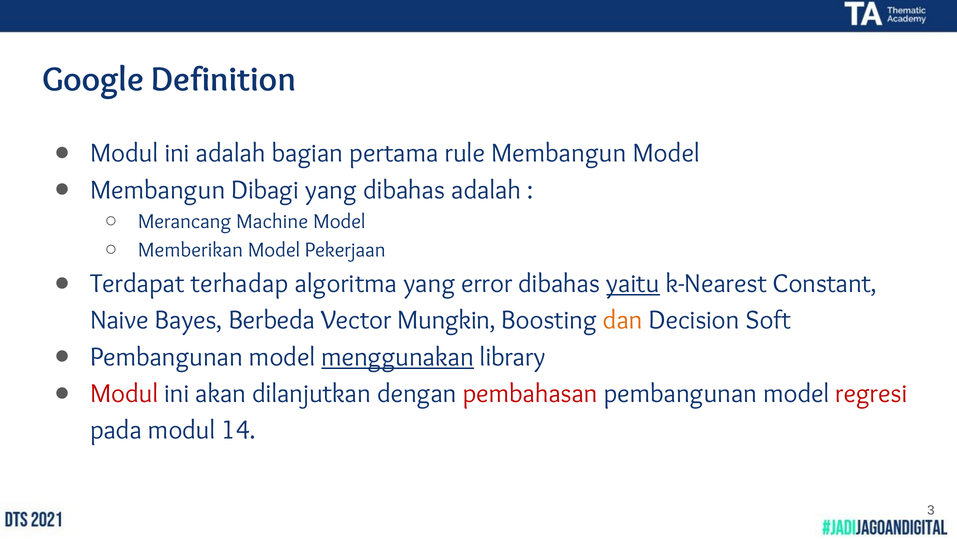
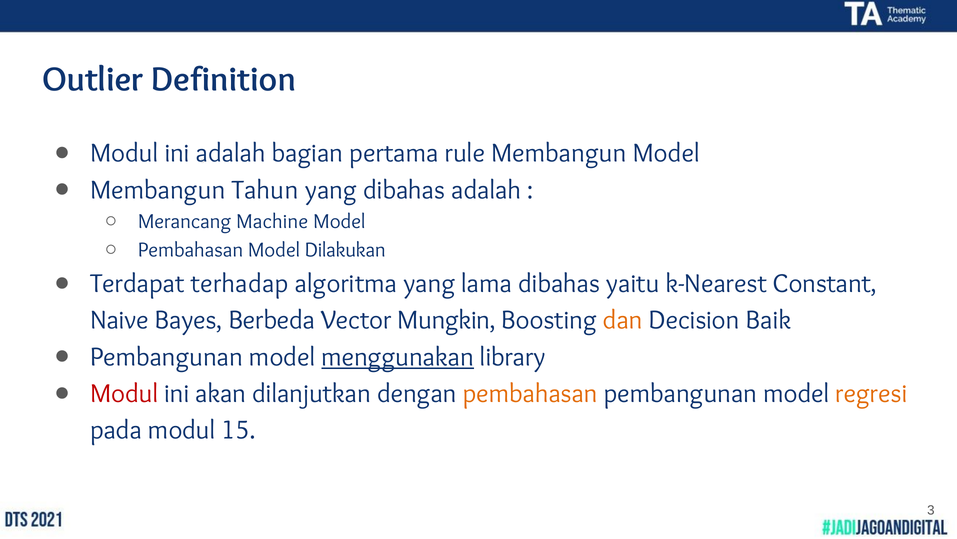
Google: Google -> Outlier (93, 79)
Dibagi: Dibagi -> Tahun (265, 189)
Memberikan: Memberikan -> Pembahasan (191, 250)
Pekerjaan: Pekerjaan -> Dilakukan (345, 250)
error: error -> lama (487, 283)
yaitu underline: present -> none (633, 283)
Soft: Soft -> Baik (768, 320)
pembahasan colour: red -> orange (530, 393)
regresi colour: red -> orange (871, 393)
14: 14 -> 15 (239, 429)
